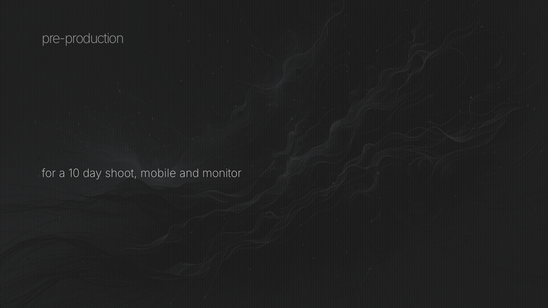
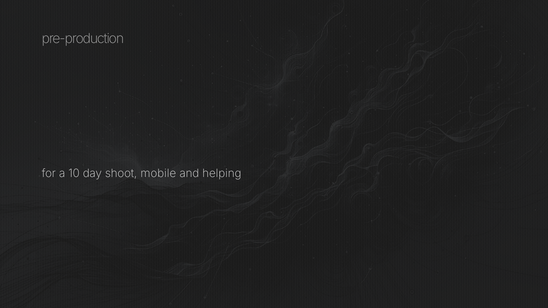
monitor: monitor -> helping (222, 174)
